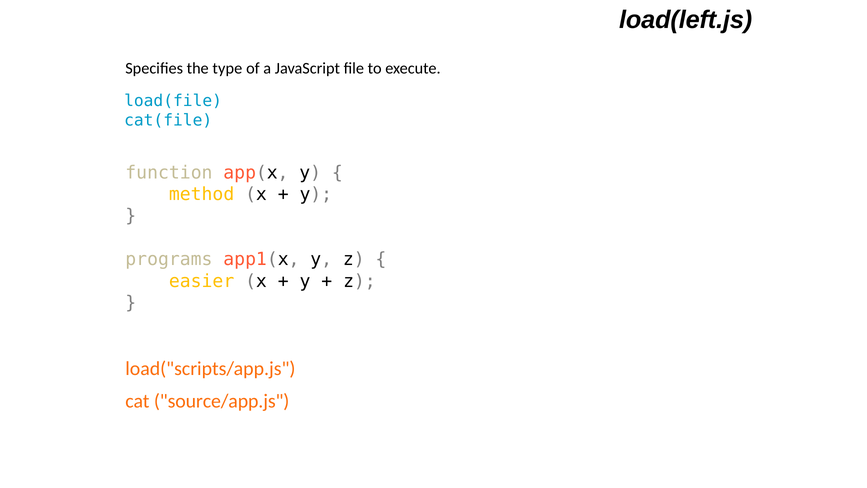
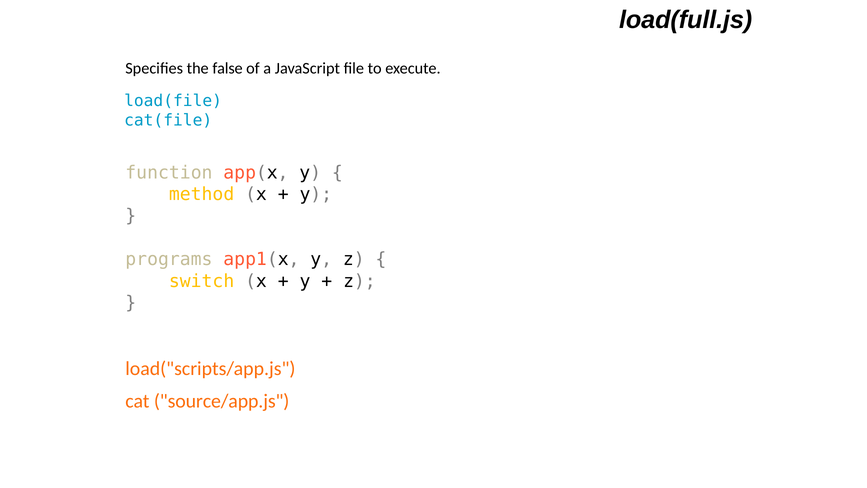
load(left.js: load(left.js -> load(full.js (686, 20)
type: type -> false (228, 68)
easier: easier -> switch (202, 281)
